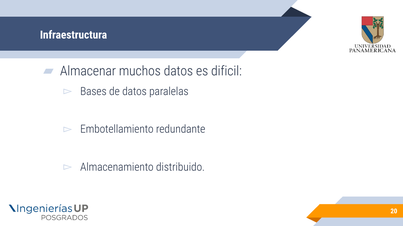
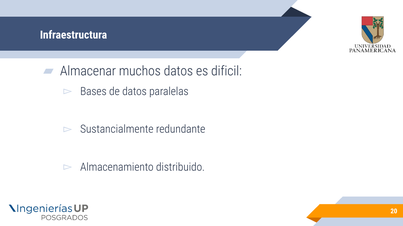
Embotellamiento: Embotellamiento -> Sustancialmente (117, 130)
